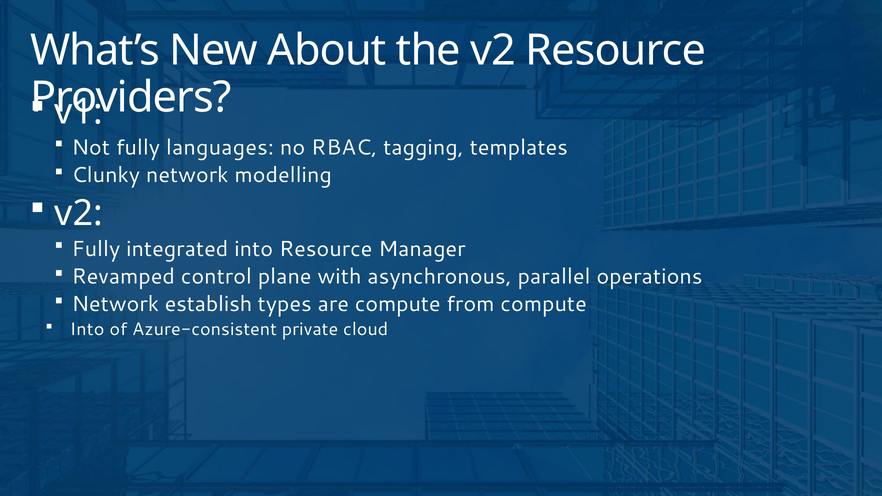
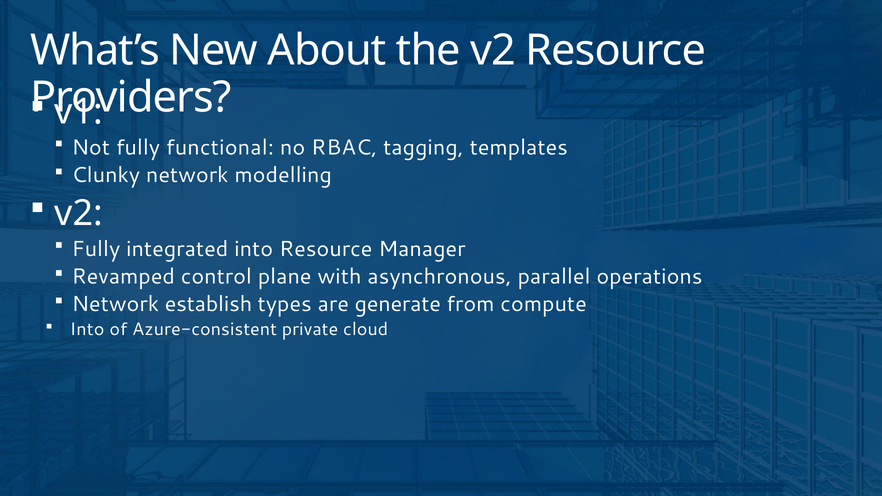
languages: languages -> functional (220, 147)
are compute: compute -> generate (398, 304)
